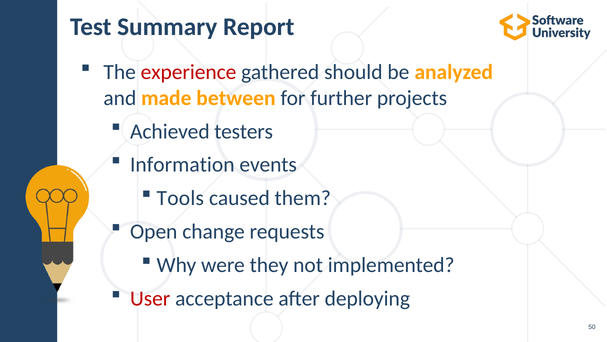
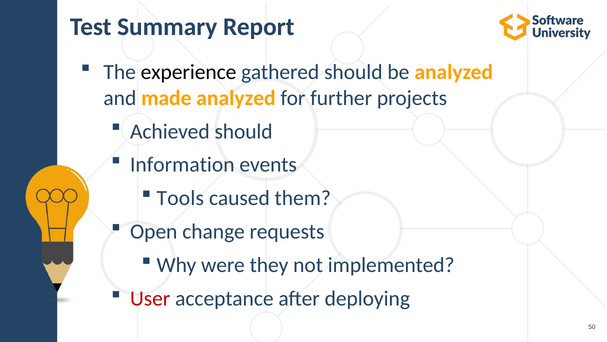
experience colour: red -> black (189, 72)
made between: between -> analyzed (236, 98)
Achieved testers: testers -> should (244, 131)
